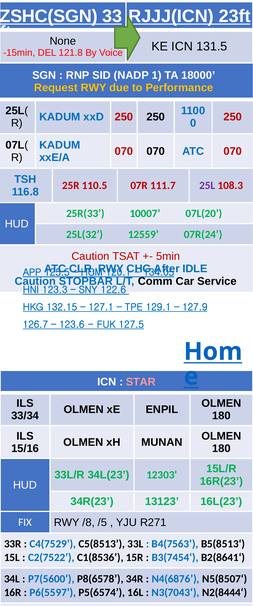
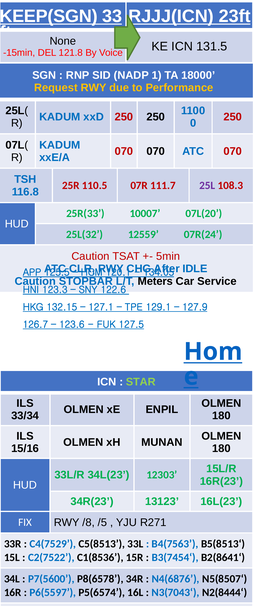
ZSHC(SGN: ZSHC(SGN -> KEEP(SGN (49, 16)
Comm: Comm -> Meters (155, 281)
STAR colour: pink -> light green (141, 381)
